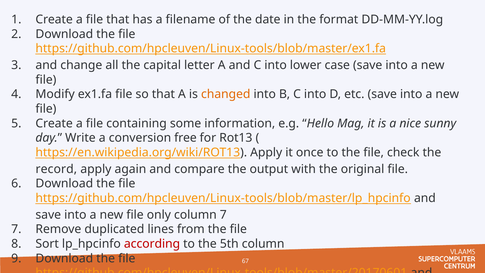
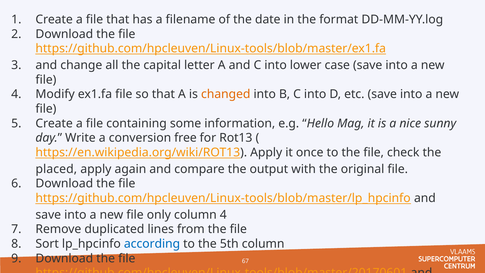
record: record -> placed (56, 169)
column 7: 7 -> 4 (223, 215)
according colour: red -> blue (152, 244)
